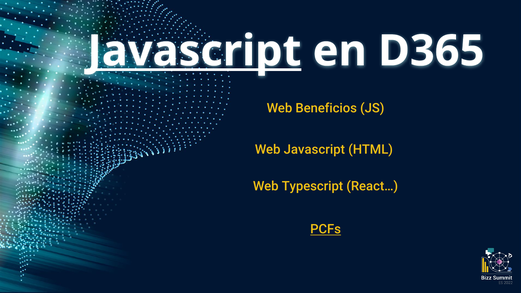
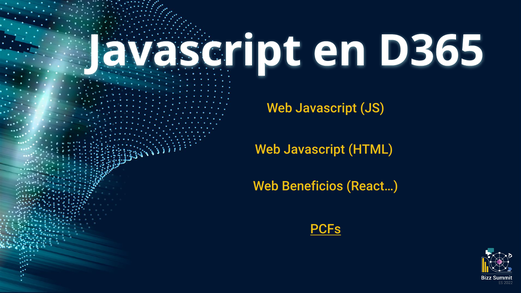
Javascript underline: present -> none (194, 51)
Beneficios: Beneficios -> Javascript (326, 108)
Typescript: Typescript -> Beneficios (312, 186)
